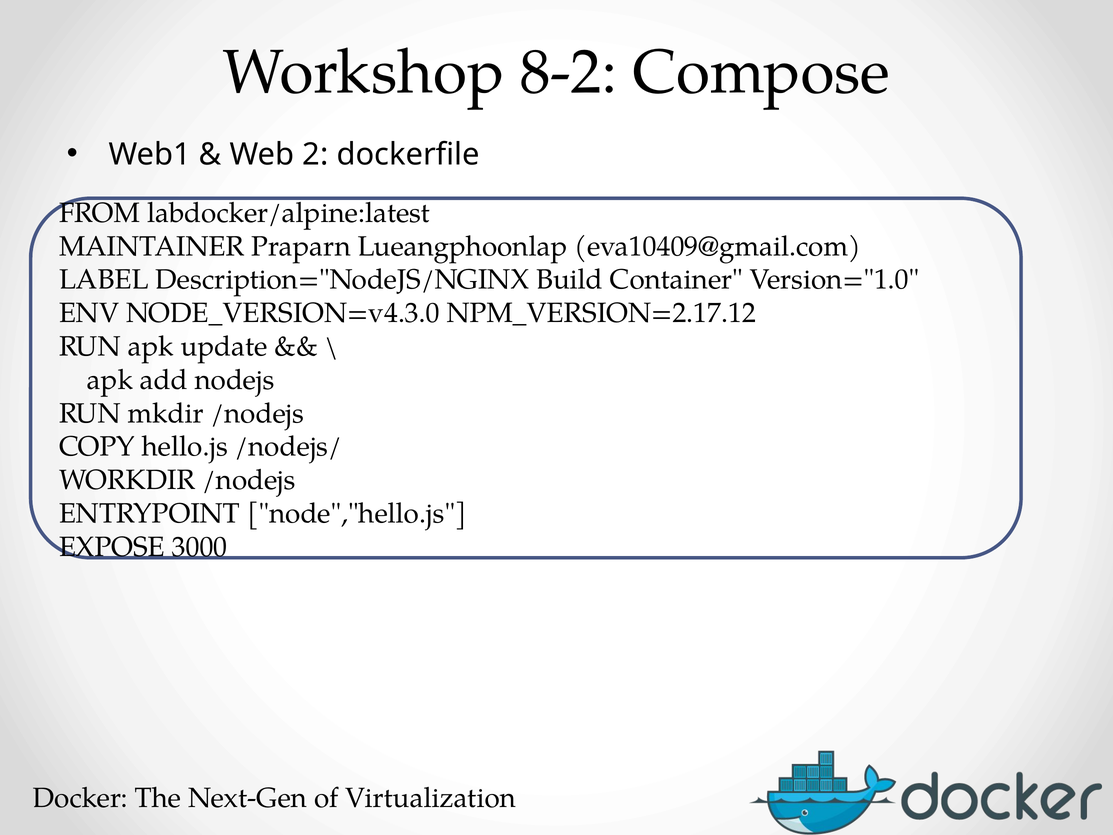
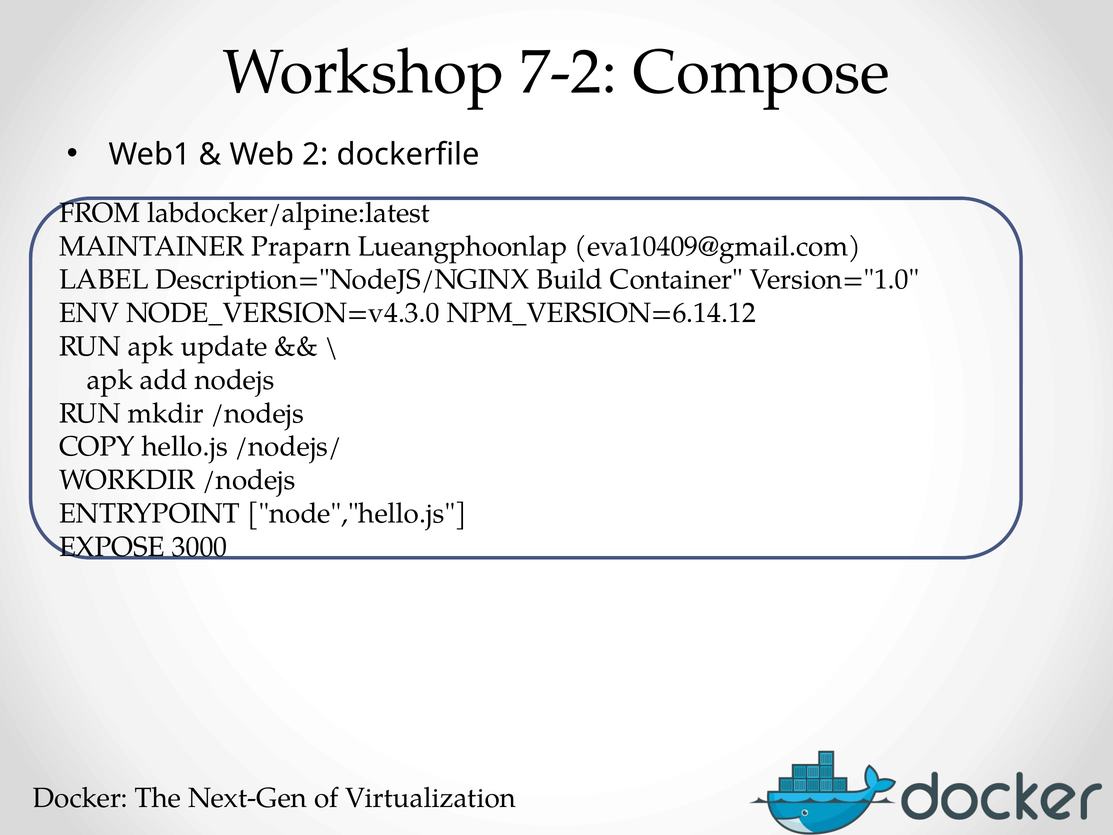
8-2: 8-2 -> 7-2 (568, 72)
NPM_VERSION=2.17.12: NPM_VERSION=2.17.12 -> NPM_VERSION=6.14.12 (601, 313)
